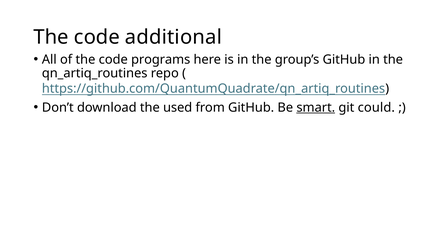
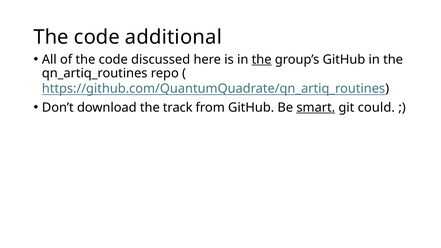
programs: programs -> discussed (161, 59)
the underline: none -> present (262, 59)
used: used -> track (178, 108)
